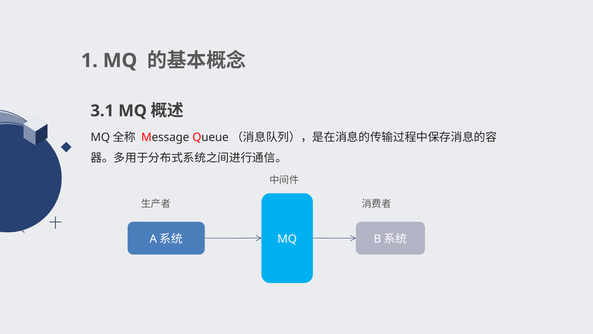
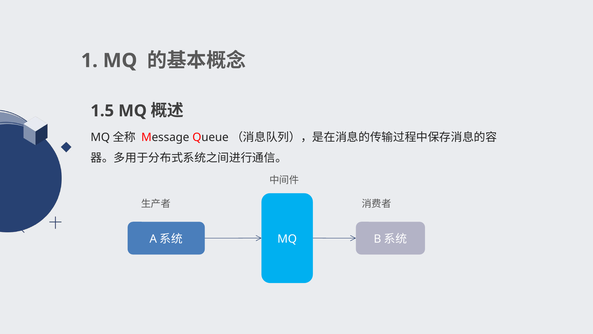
3.1: 3.1 -> 1.5 (102, 111)
